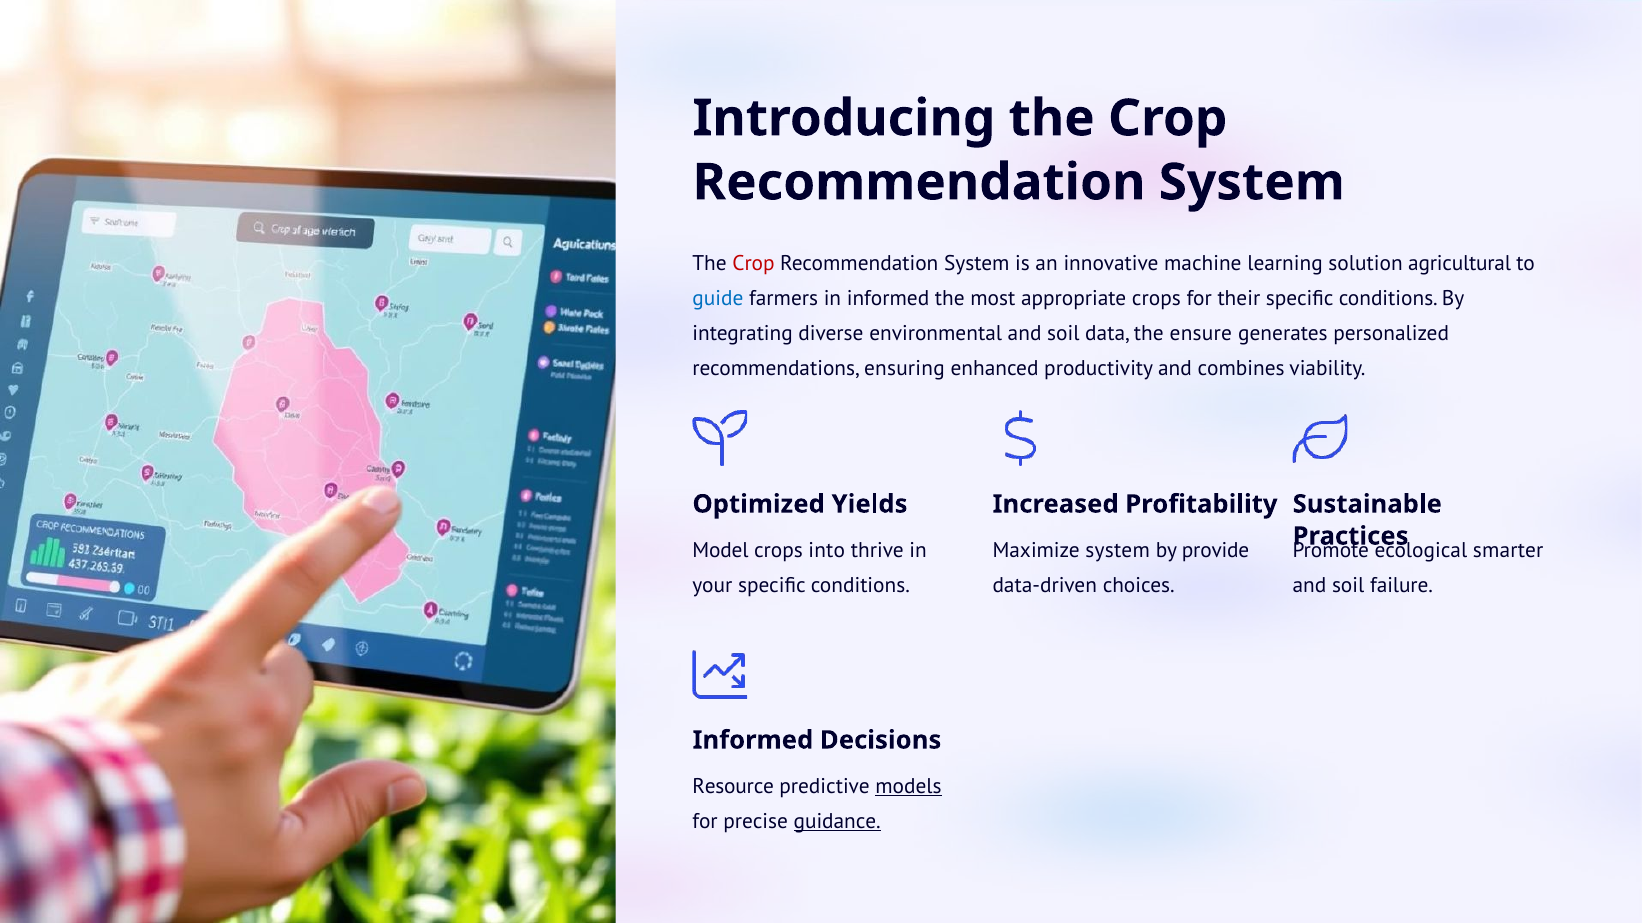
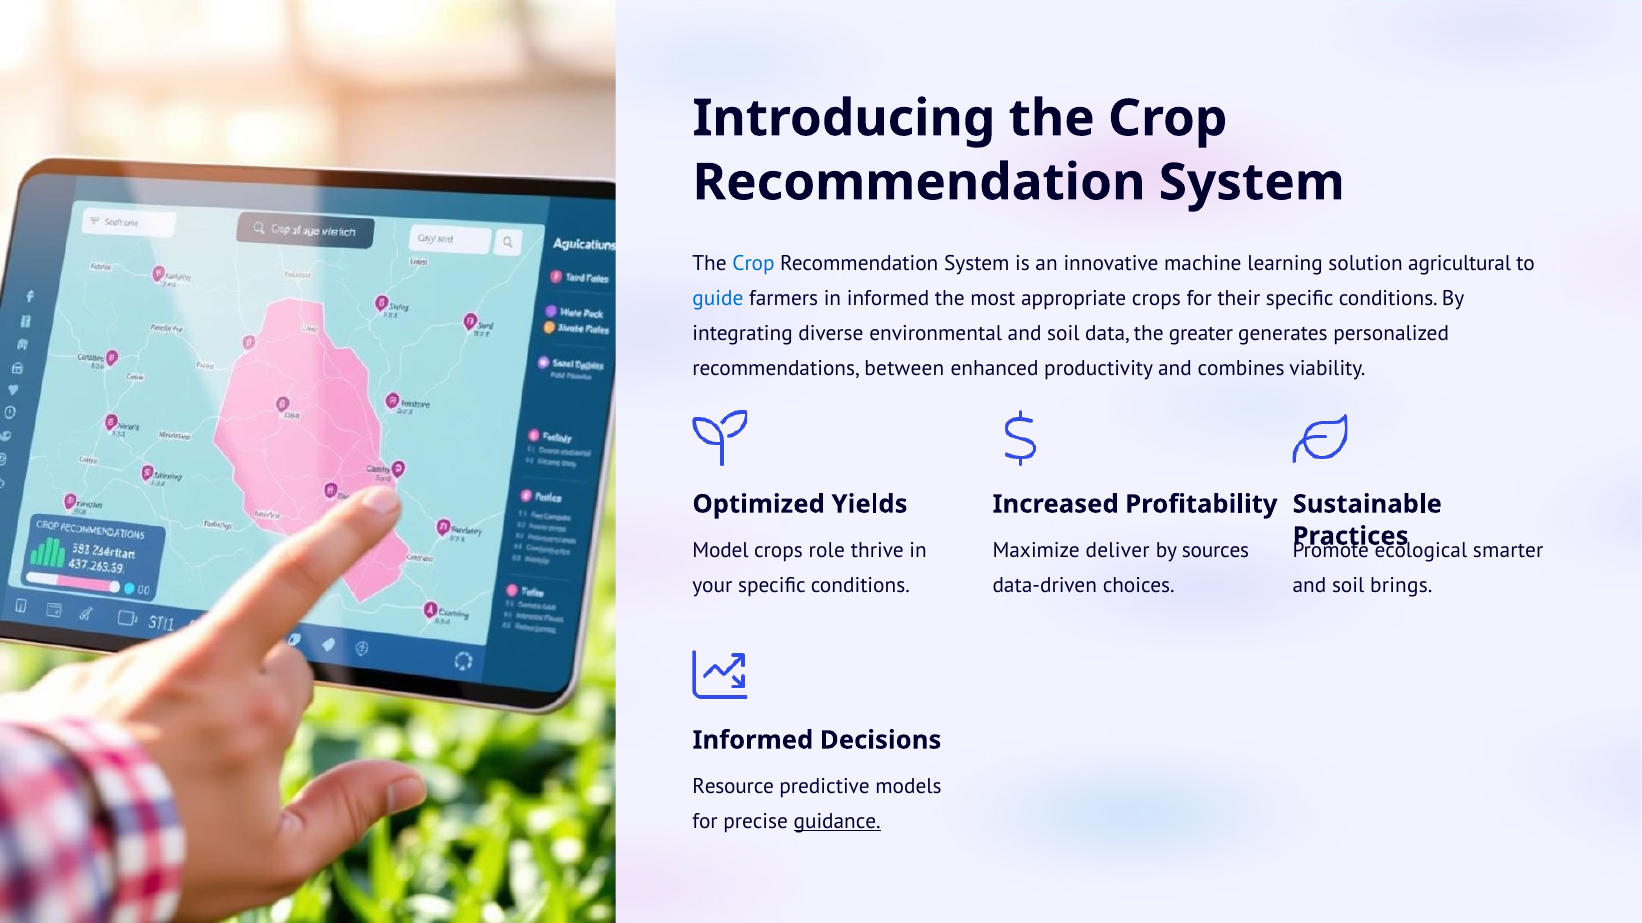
Crop colour: red -> blue (753, 264)
ensure: ensure -> greater (1201, 333)
ensuring: ensuring -> between (904, 368)
into: into -> role (827, 551)
Maximize system: system -> deliver (1118, 551)
provide: provide -> sources (1216, 551)
failure: failure -> brings (1401, 586)
models underline: present -> none (908, 787)
